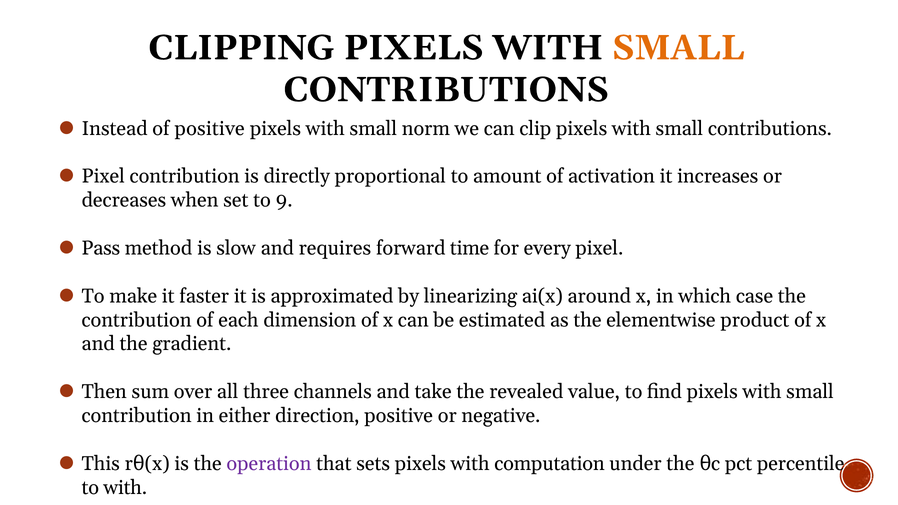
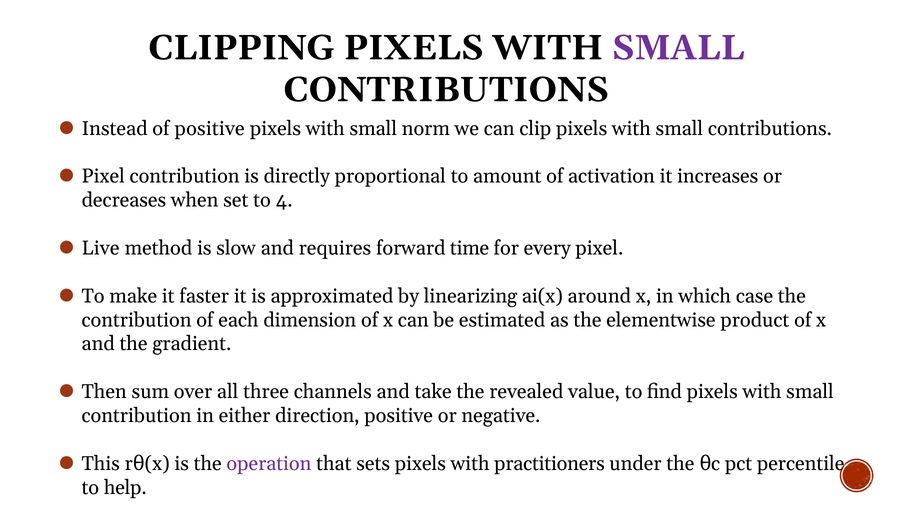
SMALL colour: orange -> purple (678, 48)
9: 9 -> 4 (284, 200)
Pass: Pass -> Live (101, 248)
computation: computation -> practitioners (549, 464)
to with: with -> help (125, 488)
